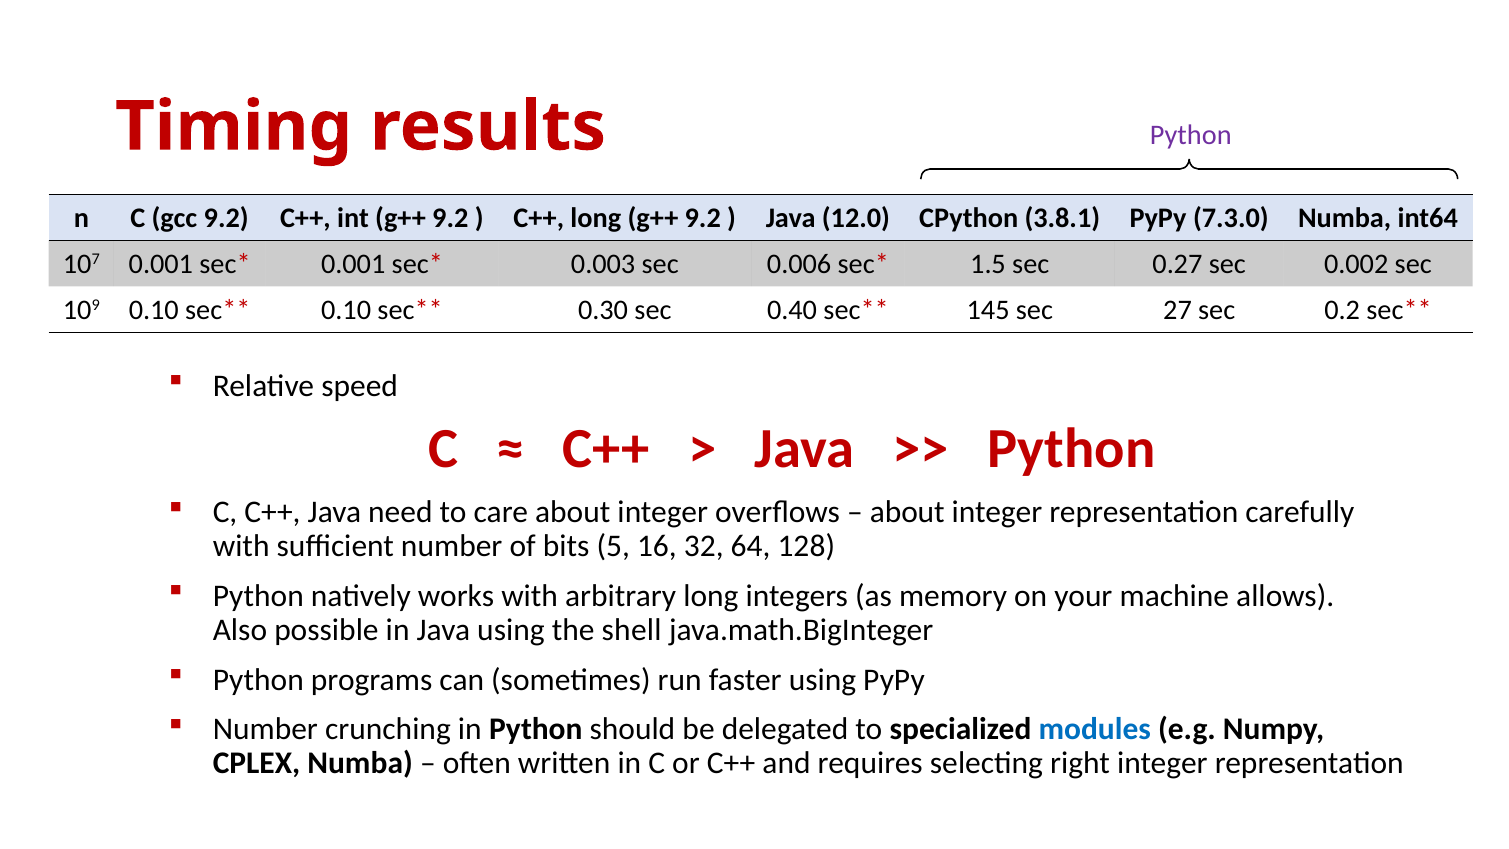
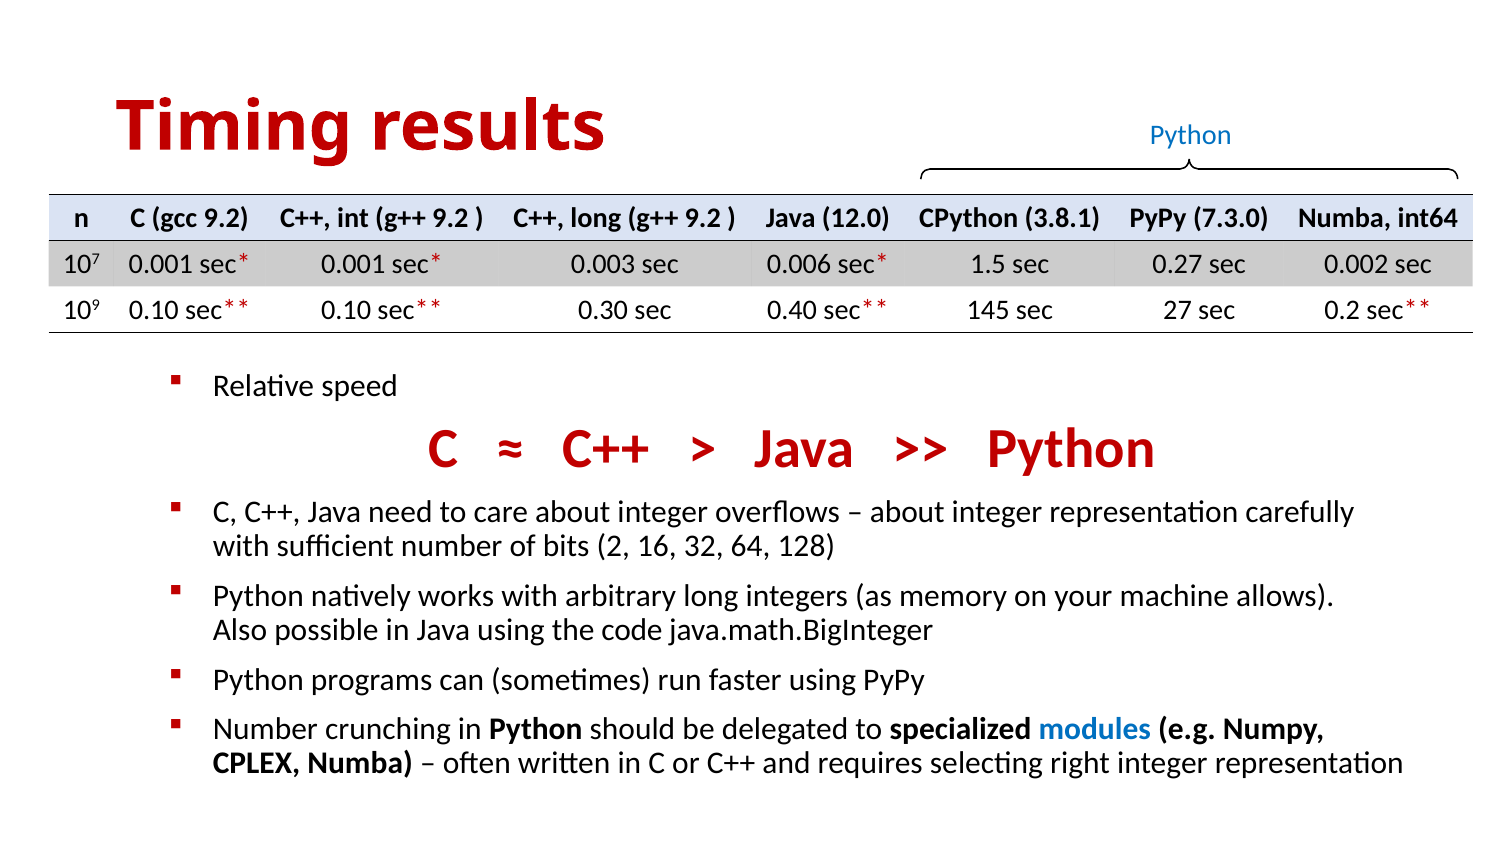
Python colour: purple -> blue (1191, 135)
5: 5 -> 2 (613, 546)
shell: shell -> code (632, 630)
